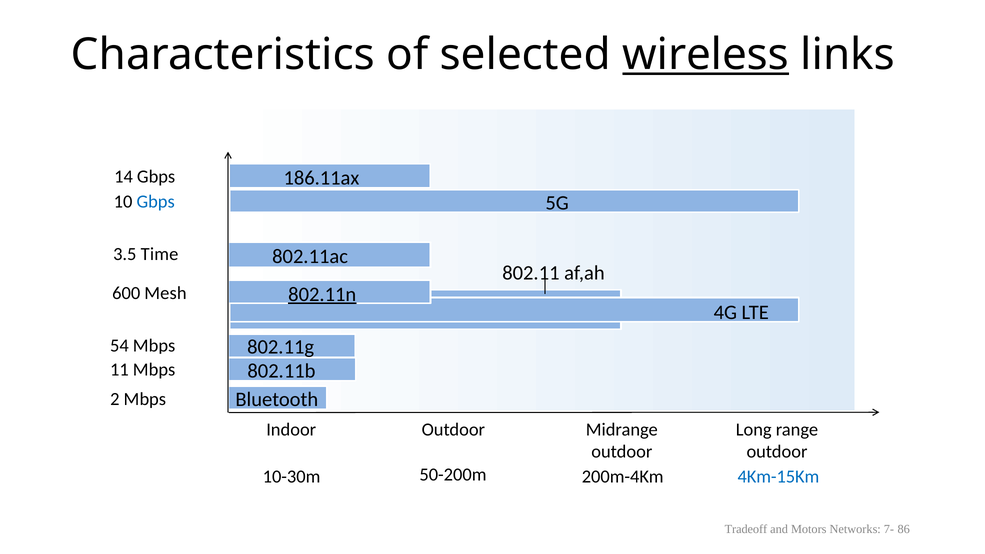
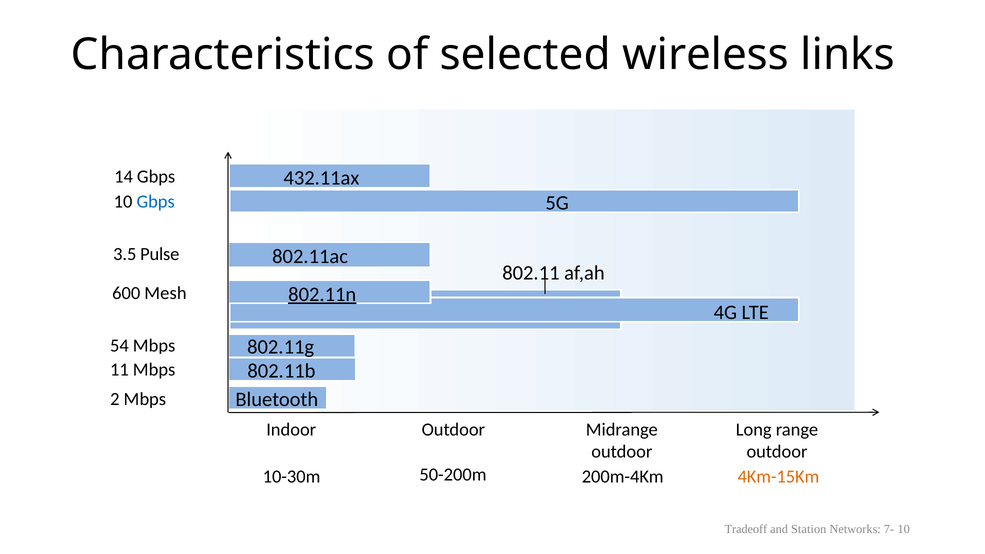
wireless underline: present -> none (706, 55)
186.11ax: 186.11ax -> 432.11ax (321, 178)
Time: Time -> Pulse (160, 254)
4Km-15Km colour: blue -> orange (778, 477)
Motors: Motors -> Station (809, 529)
7- 86: 86 -> 10 (904, 529)
